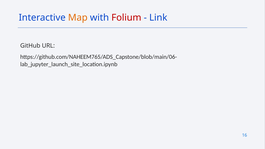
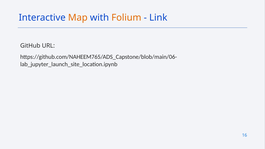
Folium colour: red -> orange (126, 18)
